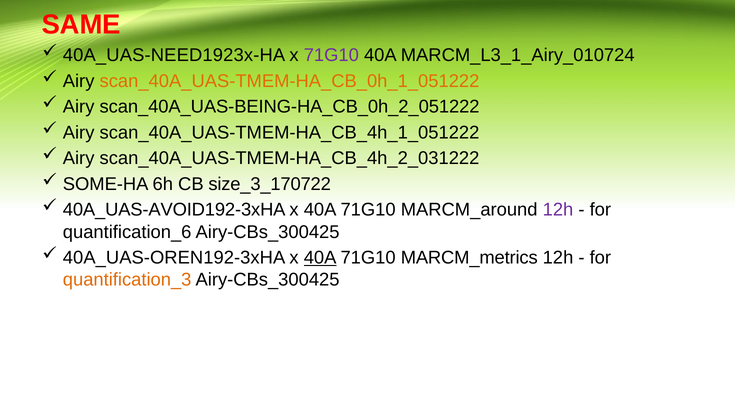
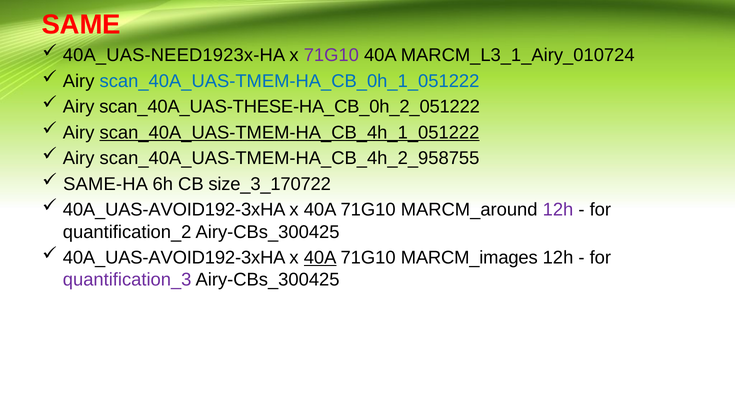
scan_40A_UAS-TMEM-HA_CB_0h_1_051222 colour: orange -> blue (290, 81)
scan_40A_UAS-BEING-HA_CB_0h_2_051222: scan_40A_UAS-BEING-HA_CB_0h_2_051222 -> scan_40A_UAS-THESE-HA_CB_0h_2_051222 (290, 107)
scan_40A_UAS-TMEM-HA_CB_4h_1_051222 underline: none -> present (290, 132)
scan_40A_UAS-TMEM-HA_CB_4h_2_031222: scan_40A_UAS-TMEM-HA_CB_4h_2_031222 -> scan_40A_UAS-TMEM-HA_CB_4h_2_958755 (290, 158)
SOME-HA: SOME-HA -> SAME-HA (106, 184)
quantification_6: quantification_6 -> quantification_2 (127, 232)
40A_UAS-OREN192-3xHA: 40A_UAS-OREN192-3xHA -> 40A_UAS-AVOID192-3xHA (174, 257)
MARCM_metrics: MARCM_metrics -> MARCM_images (469, 257)
quantification_3 colour: orange -> purple (127, 279)
